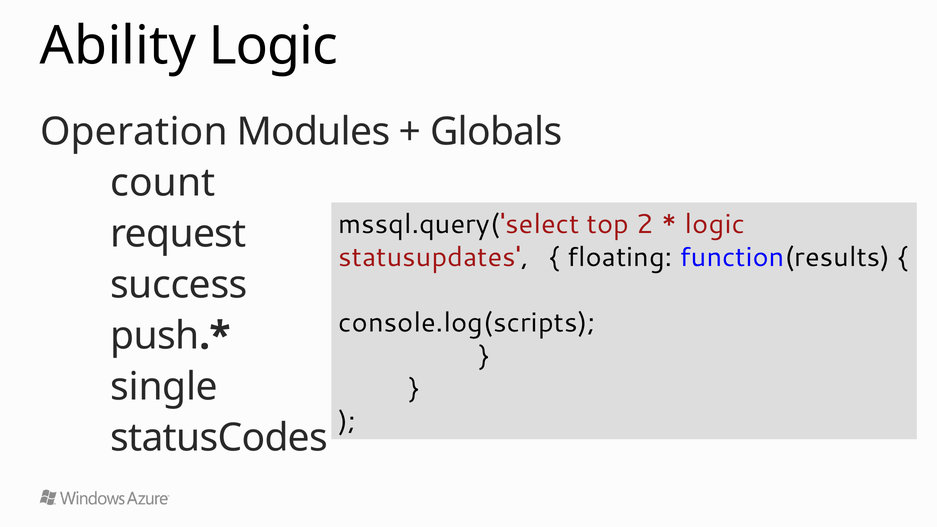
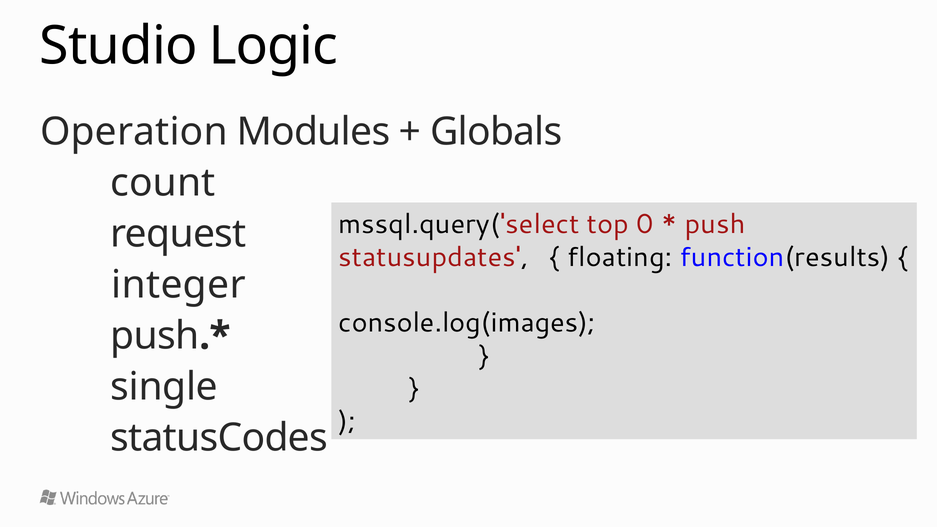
Ability: Ability -> Studio (118, 46)
2: 2 -> 0 (645, 224)
logic: logic -> push (715, 224)
success: success -> integer (178, 285)
console.log(scripts: console.log(scripts -> console.log(images (467, 323)
